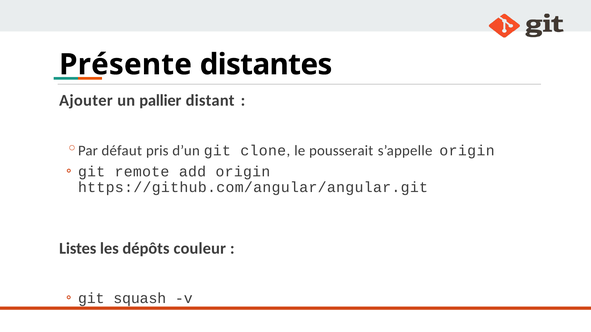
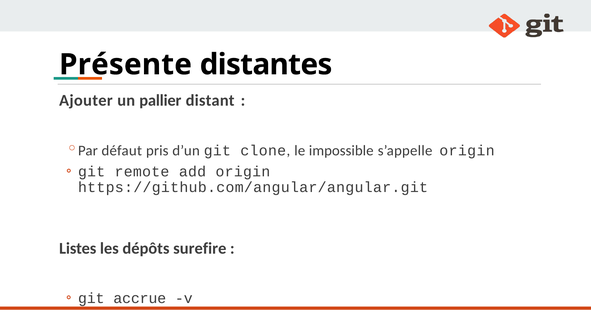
pousserait: pousserait -> impossible (341, 151)
couleur: couleur -> surefire (200, 249)
squash: squash -> accrue (140, 299)
